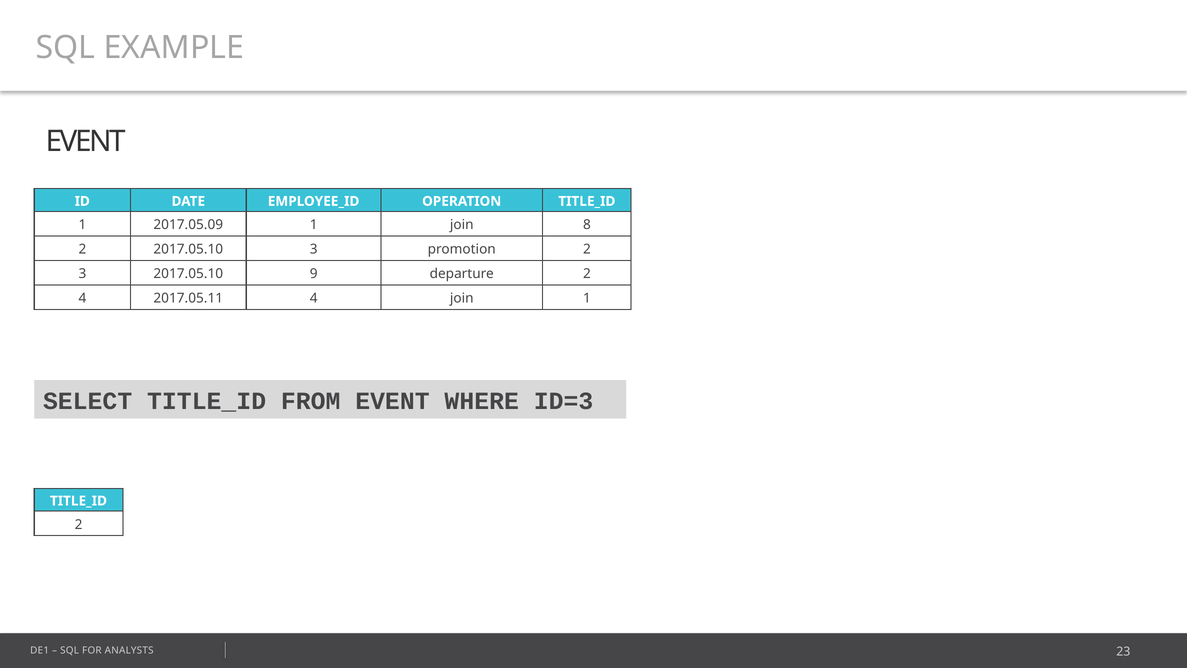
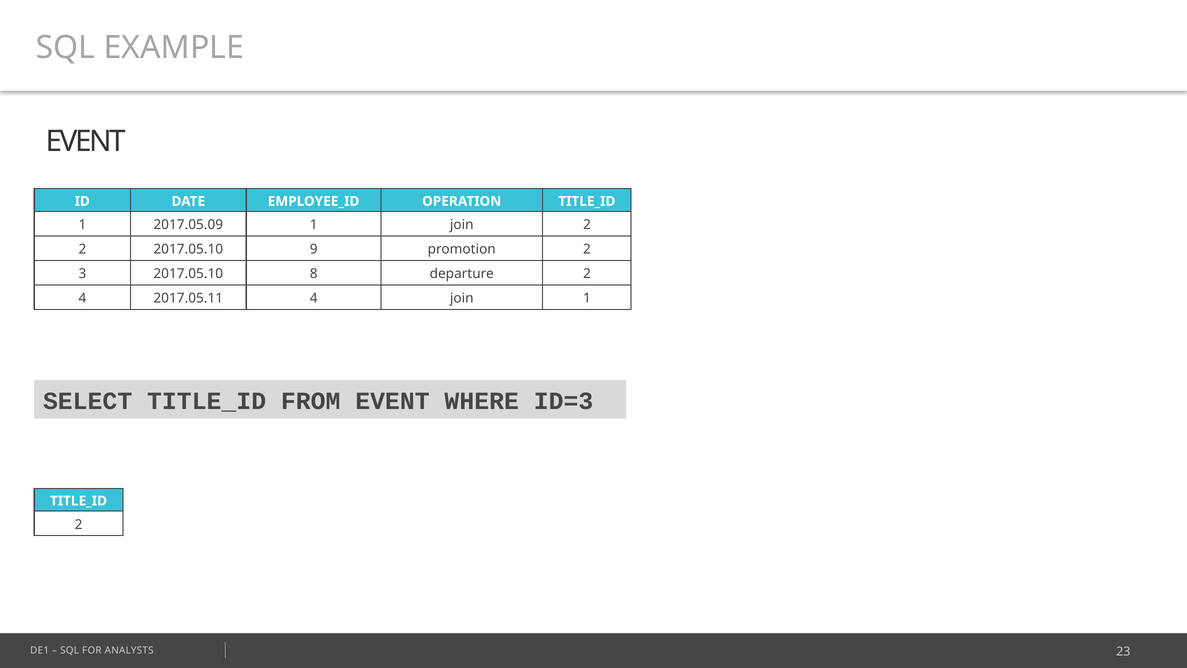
join 8: 8 -> 2 (587, 225)
2017.05.10 3: 3 -> 9 (314, 249)
9: 9 -> 8 (314, 274)
